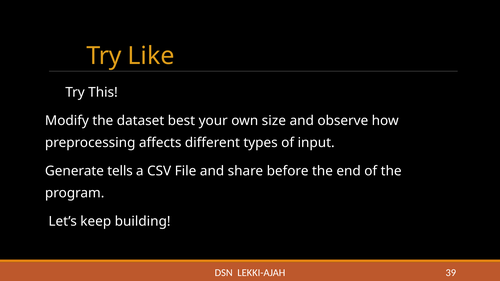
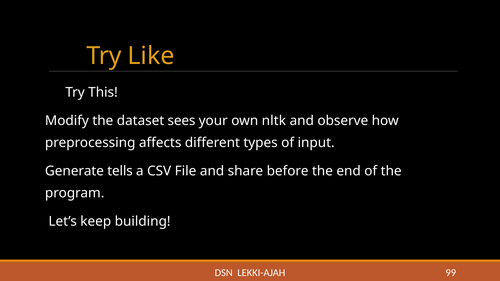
best: best -> sees (181, 121)
size: size -> nltk (274, 121)
39: 39 -> 99 (451, 273)
